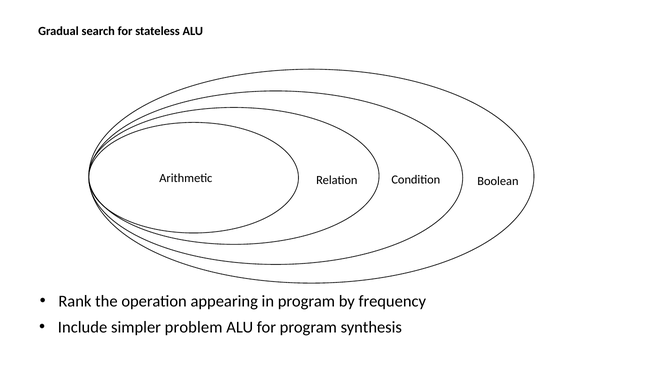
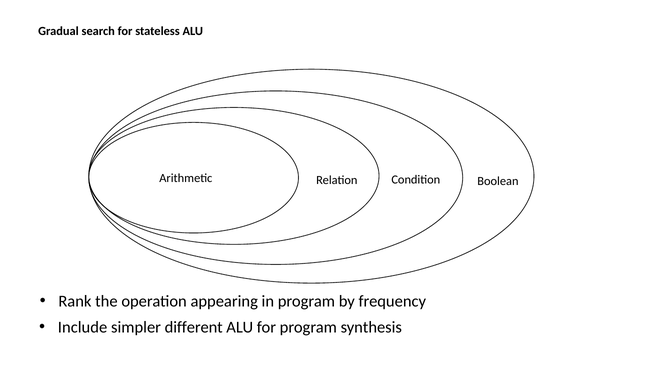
problem: problem -> different (194, 327)
